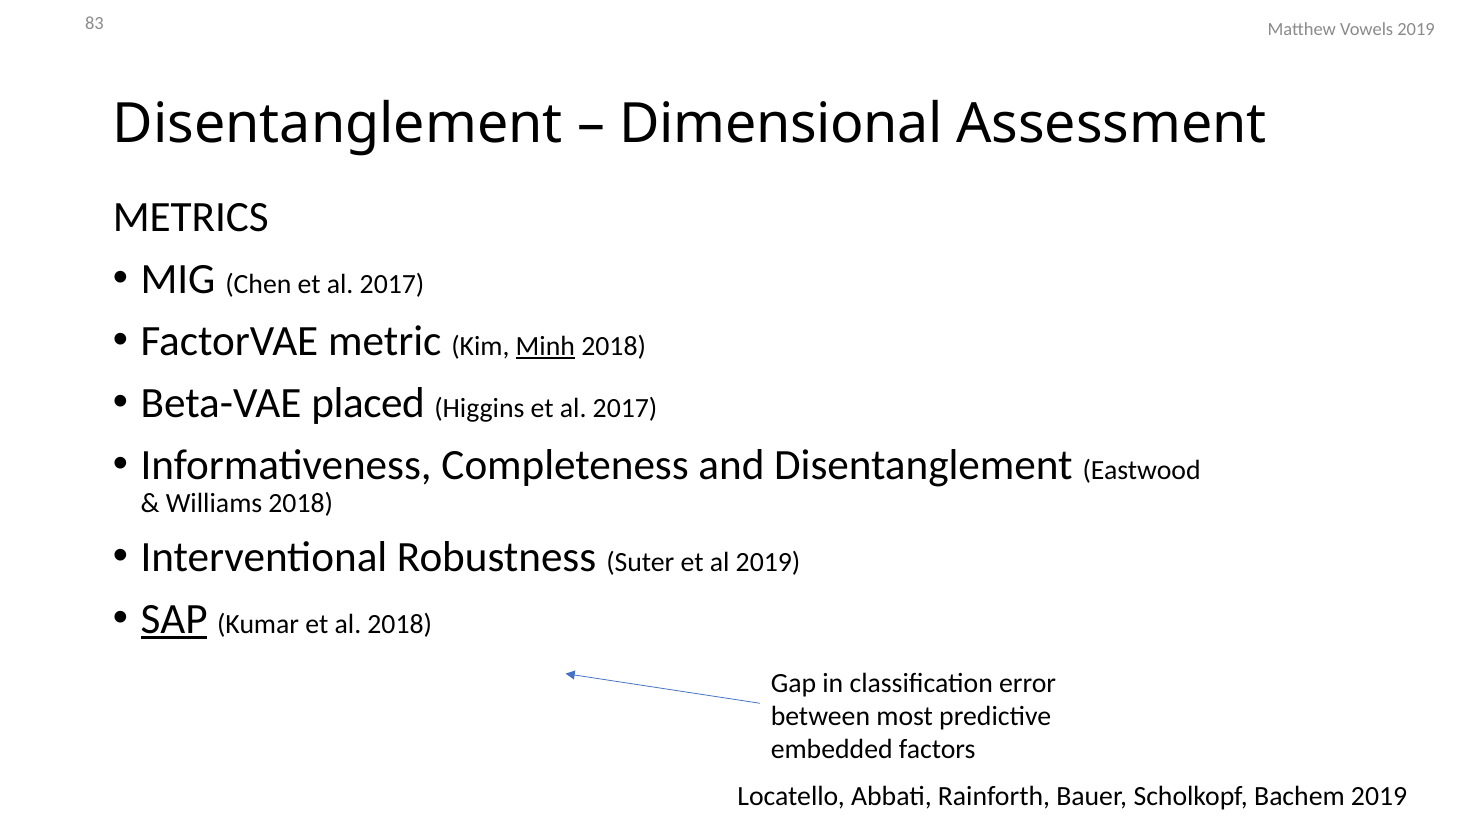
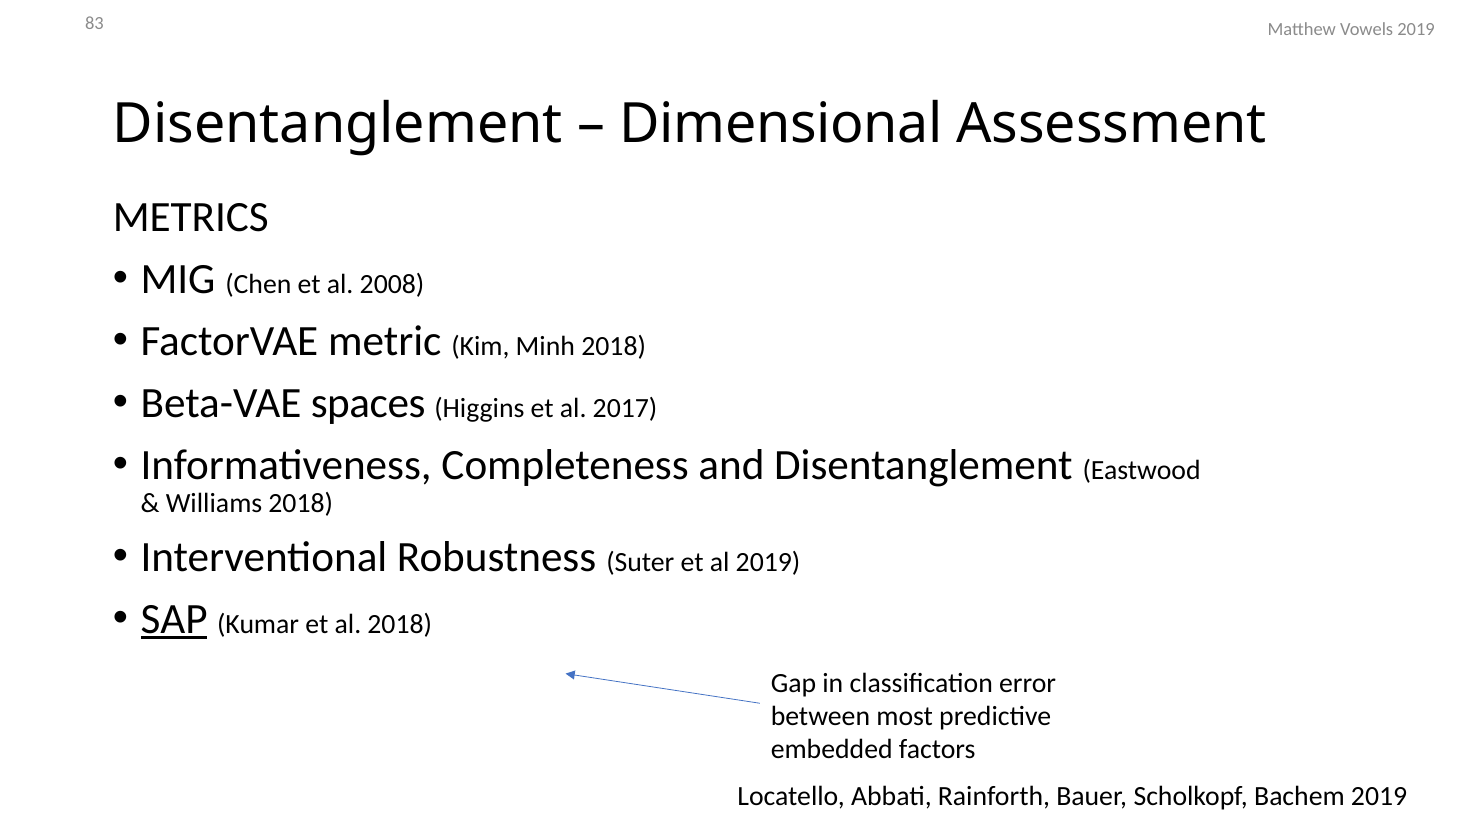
Chen et al 2017: 2017 -> 2008 (392, 284)
Minh underline: present -> none (545, 346)
placed: placed -> spaces (368, 403)
